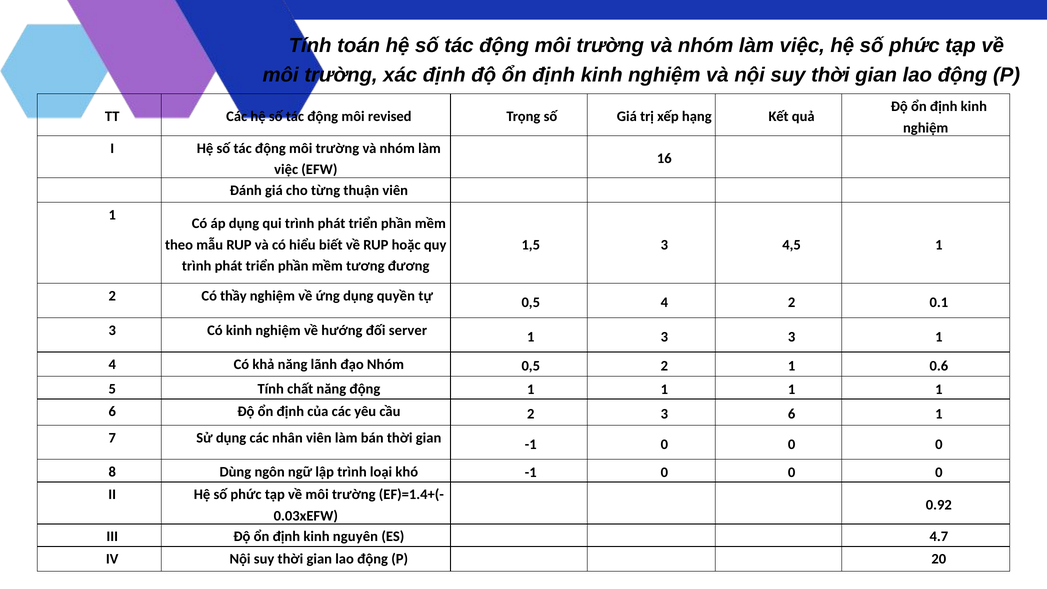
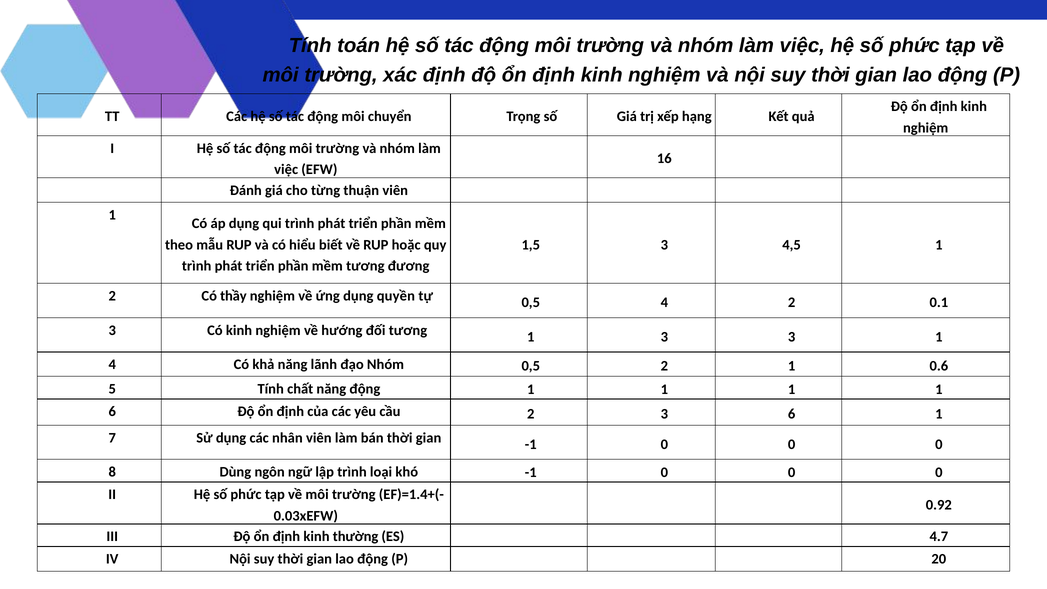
revised: revised -> chuyển (390, 117)
đối server: server -> tương (408, 330)
nguyên: nguyên -> thường (356, 537)
